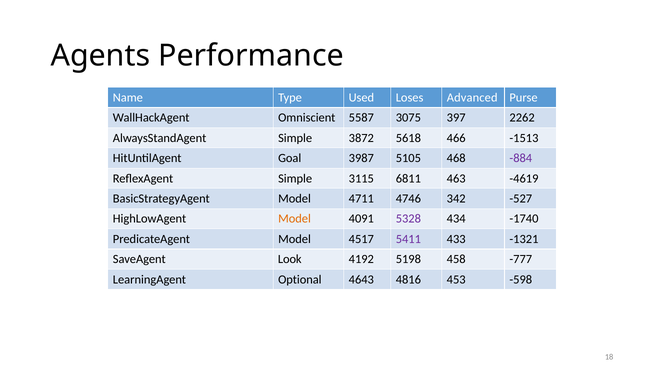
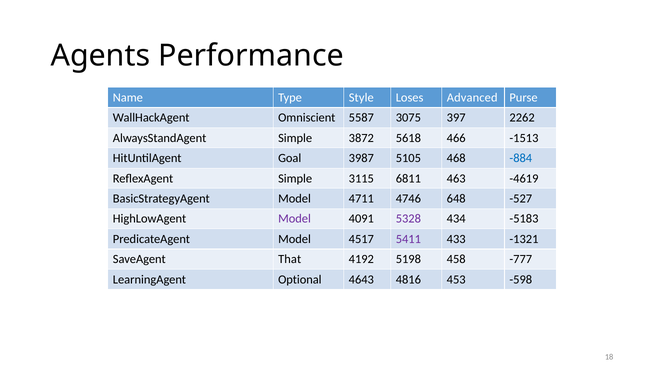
Used: Used -> Style (361, 97)
-884 colour: purple -> blue (521, 158)
342: 342 -> 648 (456, 198)
Model colour: orange -> purple (295, 219)
-1740: -1740 -> -5183 (524, 219)
Look: Look -> That (290, 259)
